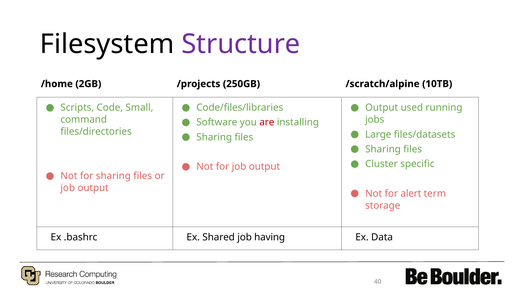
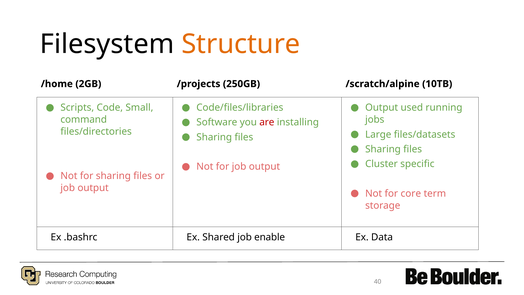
Structure colour: purple -> orange (241, 44)
alert: alert -> core (411, 193)
having: having -> enable (270, 237)
